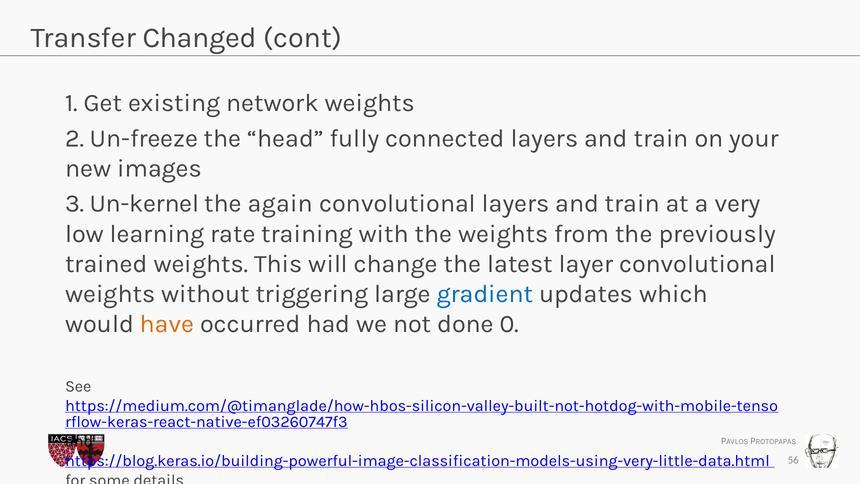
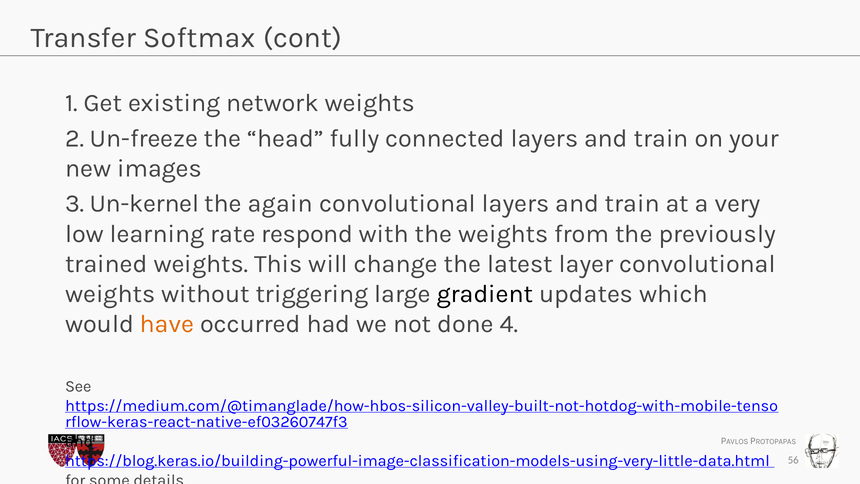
Changed: Changed -> Softmax (199, 38)
training: training -> respond (307, 234)
gradient colour: blue -> black (485, 294)
0: 0 -> 4 (509, 324)
